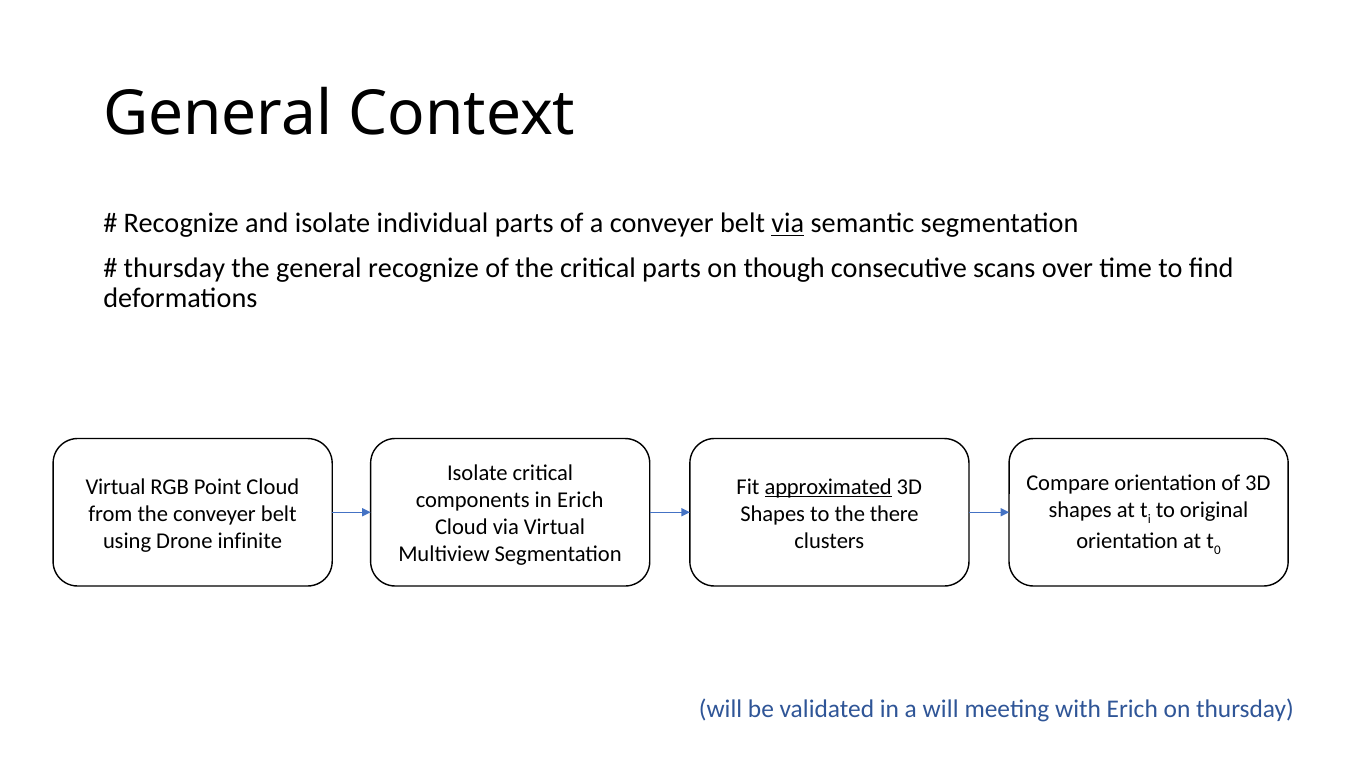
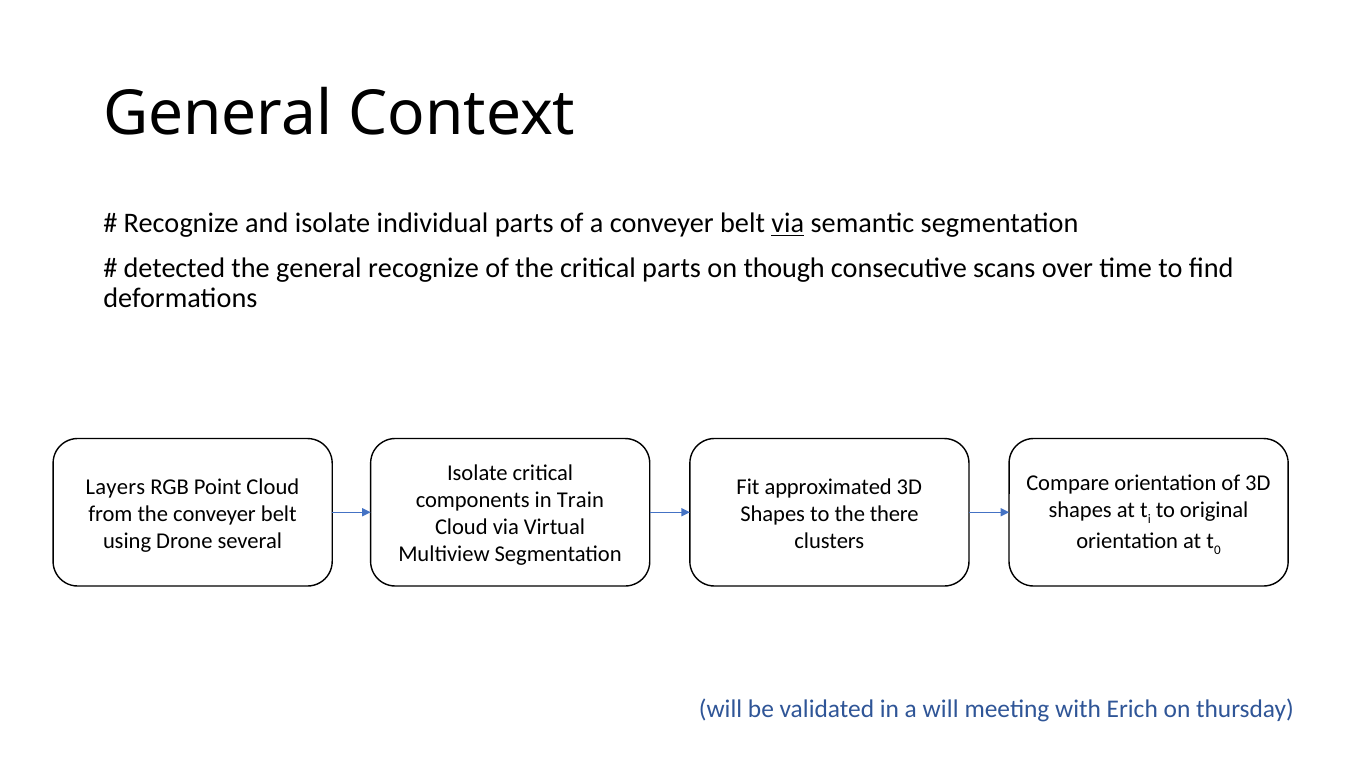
thursday: thursday -> detected (174, 268)
Virtual: Virtual -> Layers (115, 487)
approximated underline: present -> none (828, 487)
in Erich: Erich -> Train (580, 500)
infinite: infinite -> several (250, 541)
